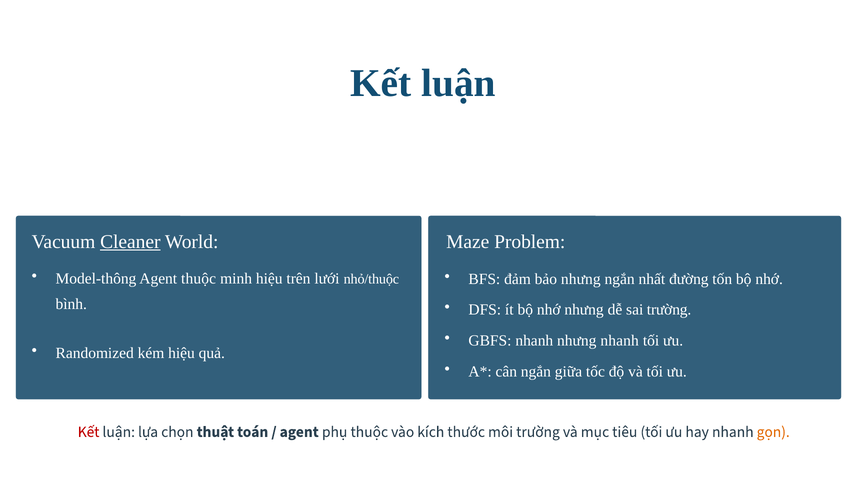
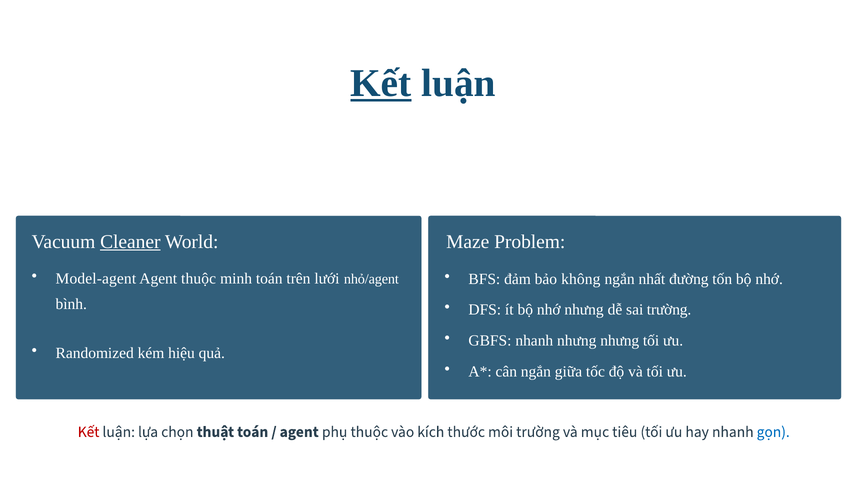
Kết underline: none -> present (381, 83)
Model-thông: Model-thông -> Model-agent (96, 279)
minh hiệu: hiệu -> toán (269, 279)
nhỏ/thuộc: nhỏ/thuộc -> nhỏ/agent (371, 279)
bảo nhưng: nhưng -> không (581, 279)
nhưng nhanh: nhanh -> nhưng (620, 341)
gọn colour: orange -> blue (773, 432)
